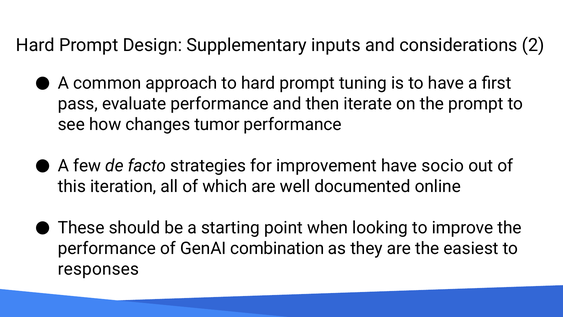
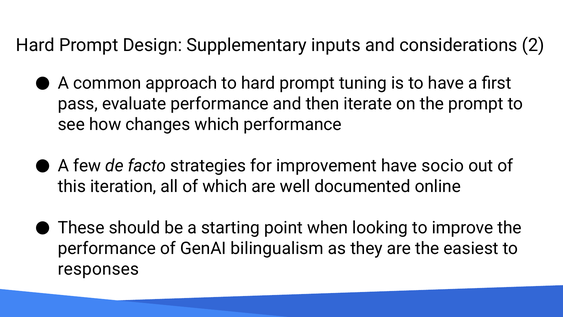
changes tumor: tumor -> which (217, 124)
combination: combination -> bilingualism (277, 248)
